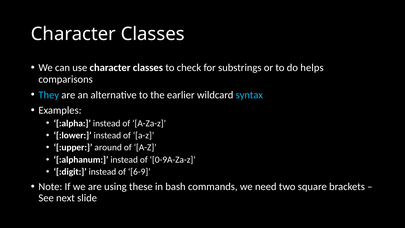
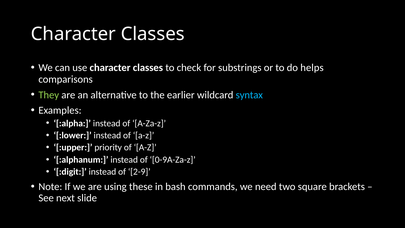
They colour: light blue -> light green (49, 95)
around: around -> priority (108, 147)
6-9: 6-9 -> 2-9 (139, 172)
